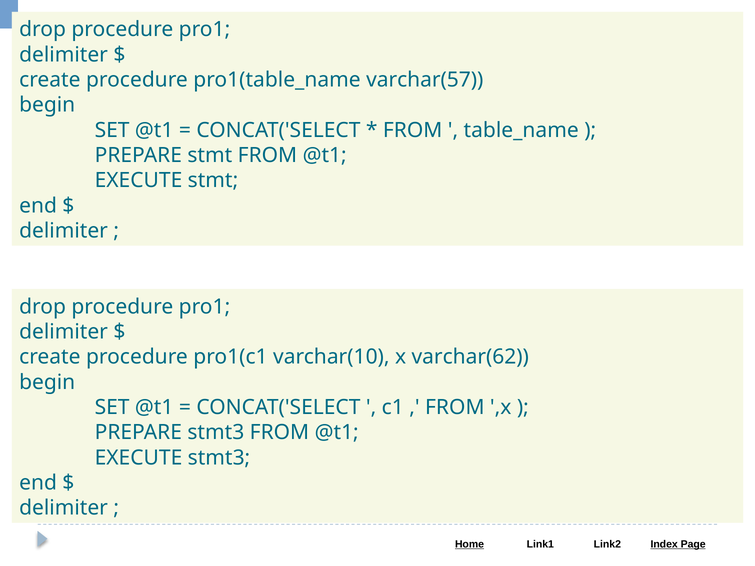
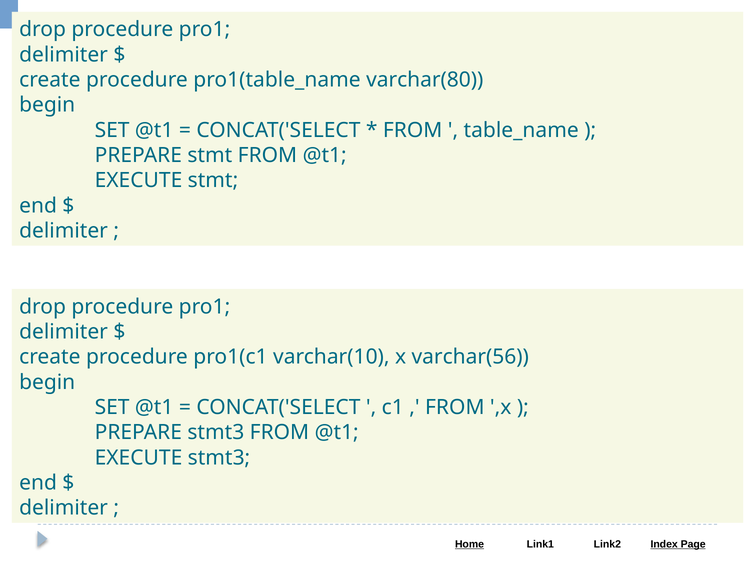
varchar(57: varchar(57 -> varchar(80 (425, 80)
varchar(62: varchar(62 -> varchar(56 (470, 357)
